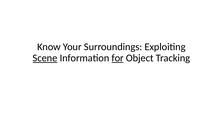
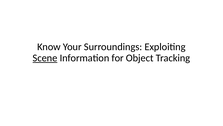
for underline: present -> none (118, 58)
